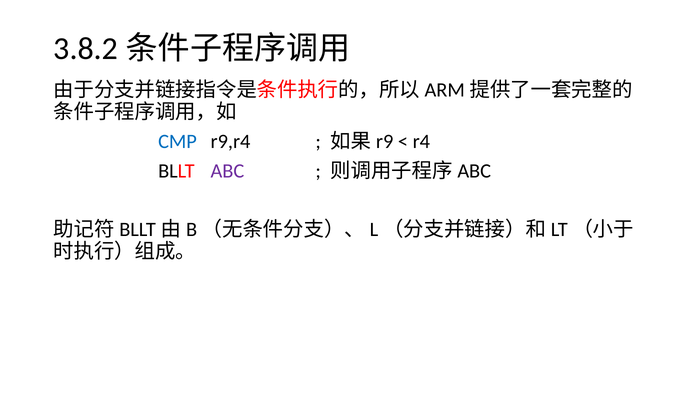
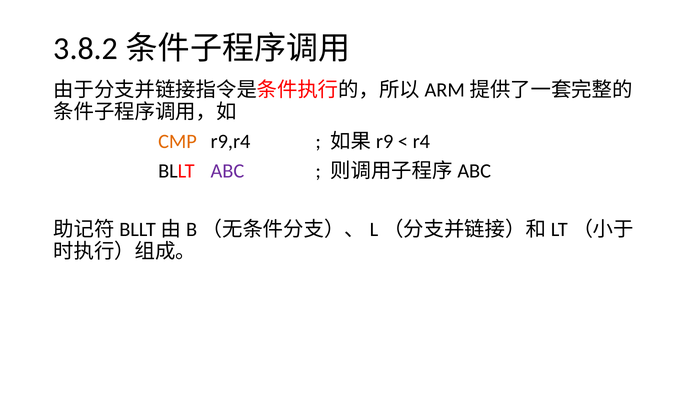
CMP colour: blue -> orange (178, 142)
